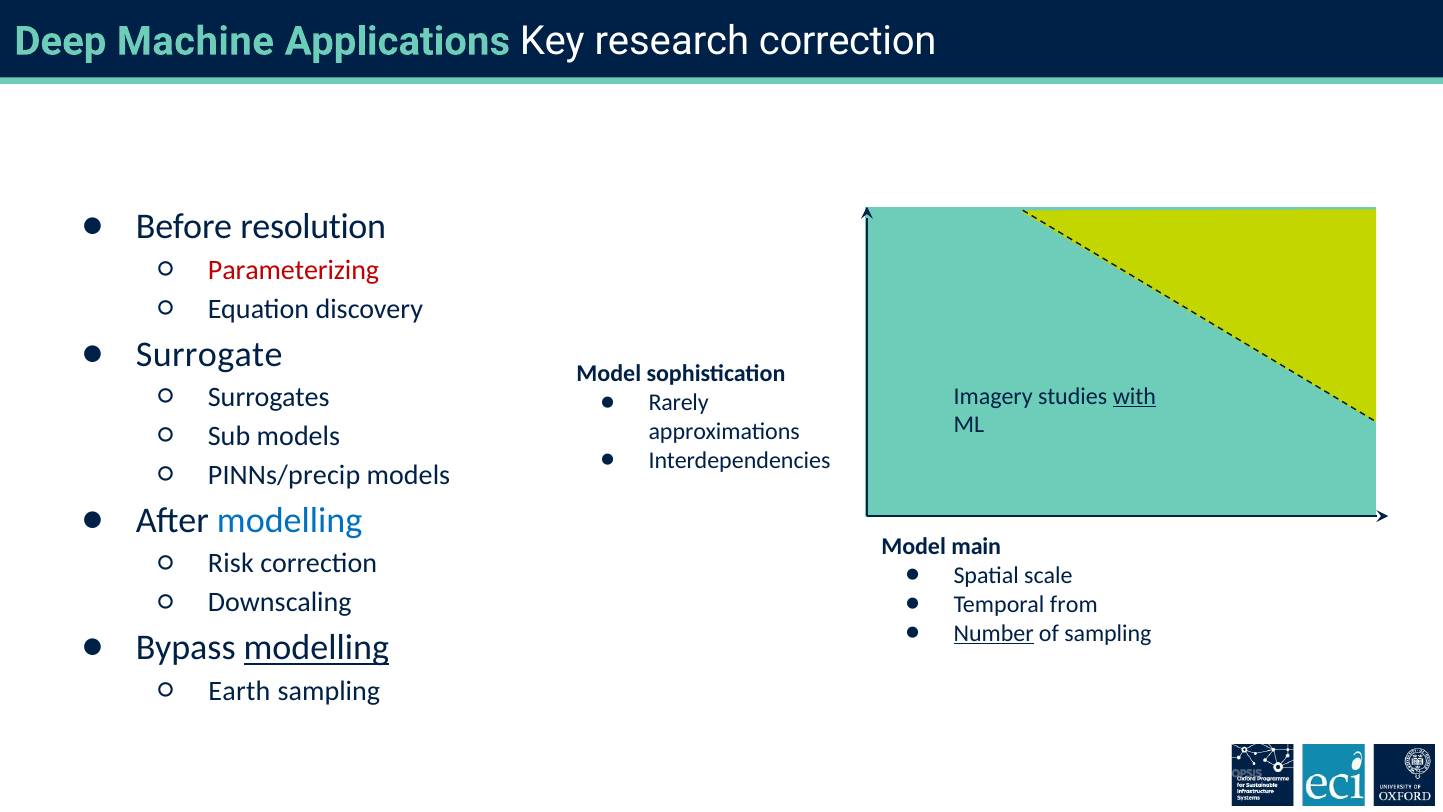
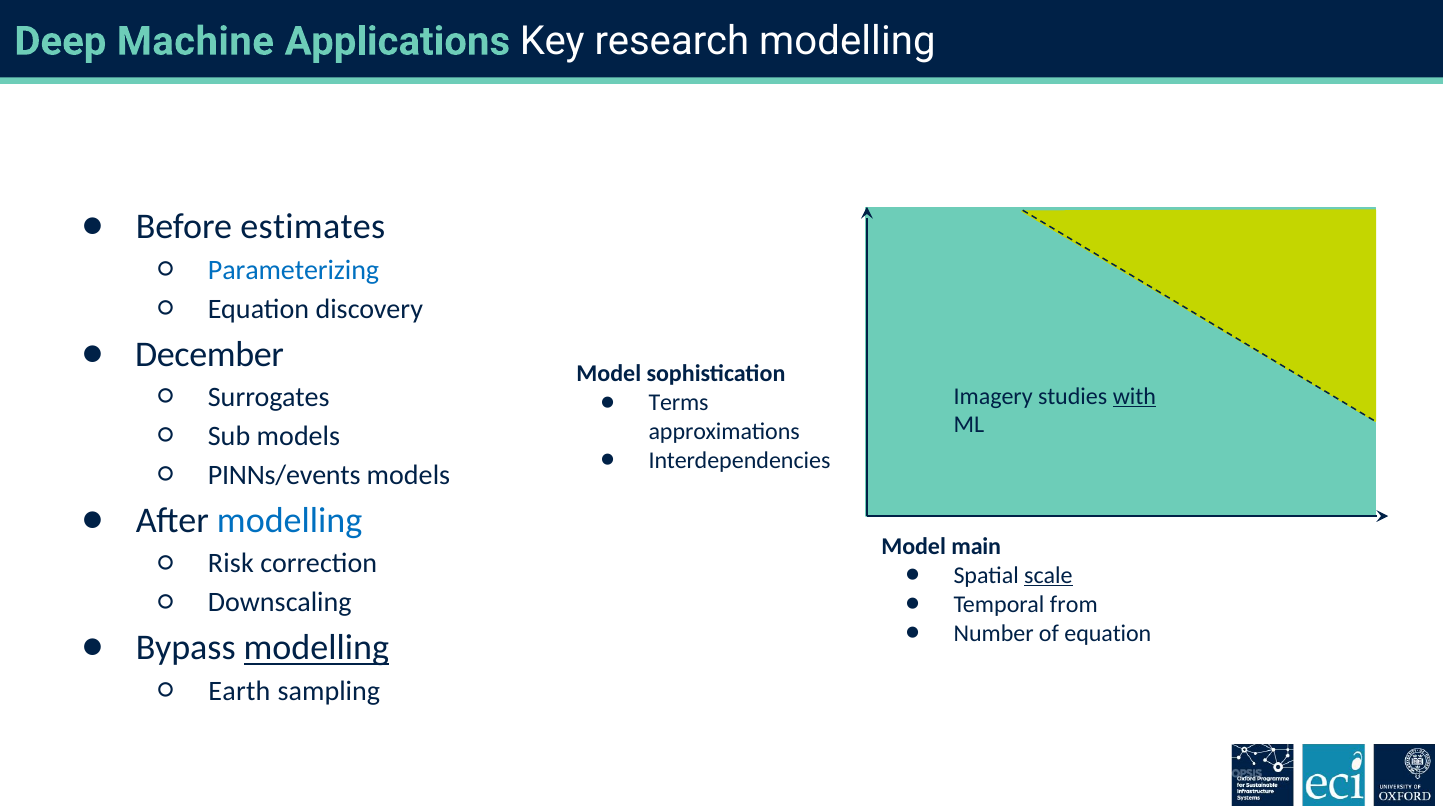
research correction: correction -> modelling (847, 41)
resolution: resolution -> estimates (313, 227)
Parameterizing colour: red -> blue (294, 270)
Surrogate: Surrogate -> December (210, 354)
Rarely: Rarely -> Terms (679, 402)
PINNs/precip: PINNs/precip -> PINNs/events (284, 475)
scale underline: none -> present (1048, 575)
Number underline: present -> none (994, 633)
of sampling: sampling -> equation (1108, 633)
